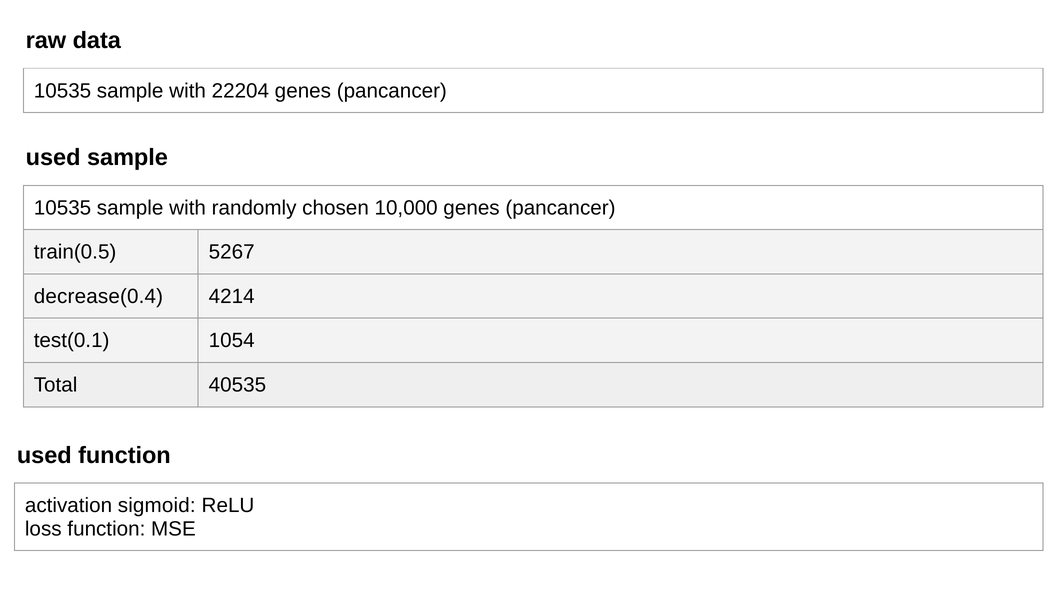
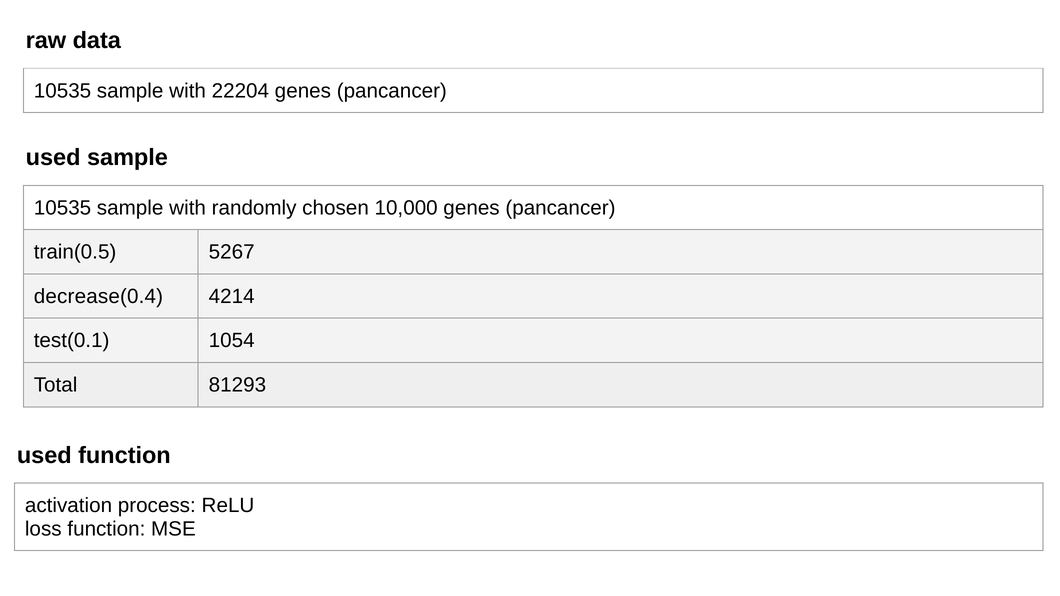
40535: 40535 -> 81293 (237, 385)
sigmoid: sigmoid -> process (157, 506)
